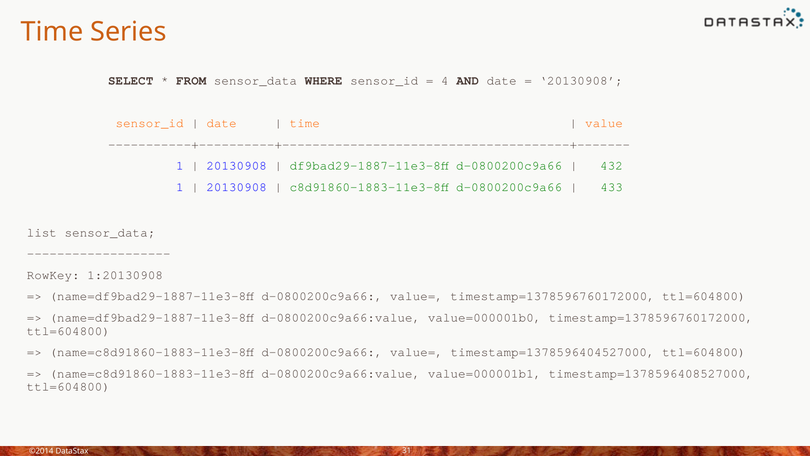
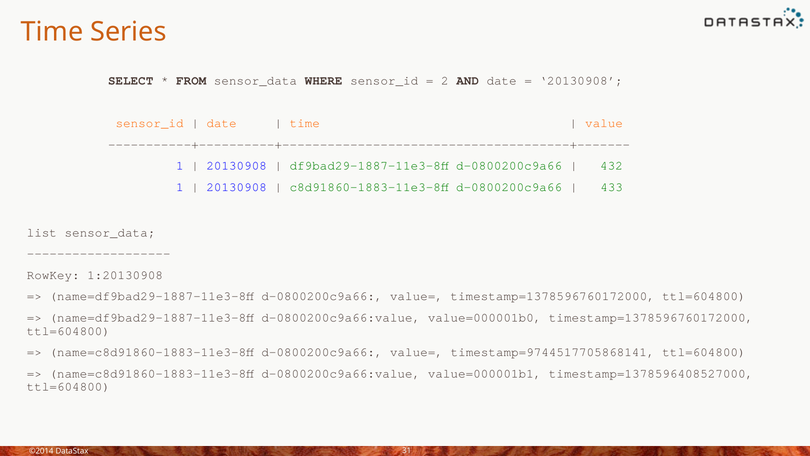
4: 4 -> 2 (445, 81)
timestamp=1378596404527000: timestamp=1378596404527000 -> timestamp=9744517705868141 (553, 352)
